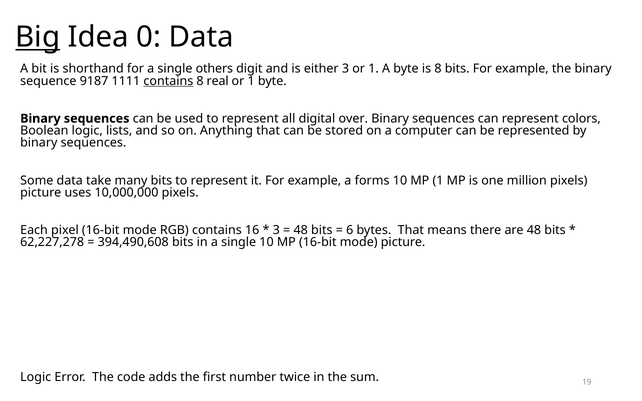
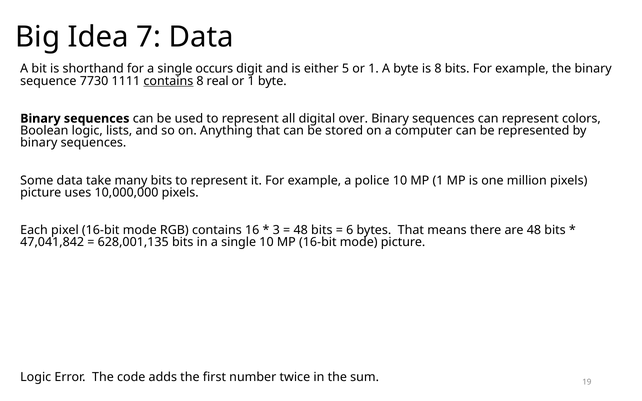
Big underline: present -> none (38, 37)
0: 0 -> 7 (149, 37)
others: others -> occurs (214, 69)
either 3: 3 -> 5 (345, 69)
9187: 9187 -> 7730 (94, 81)
forms: forms -> police (372, 181)
62,227,278: 62,227,278 -> 47,041,842 (52, 242)
394,490,608: 394,490,608 -> 628,001,135 (133, 242)
